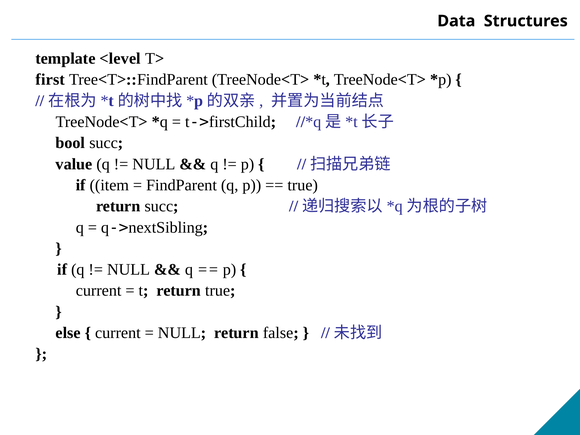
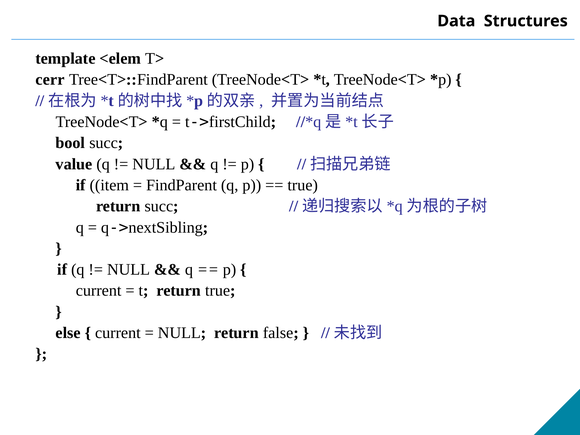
<level: <level -> <elem (120, 59)
first: first -> cerr (50, 80)
